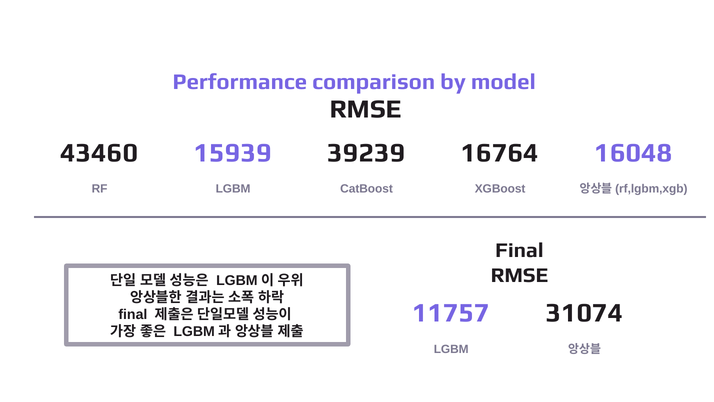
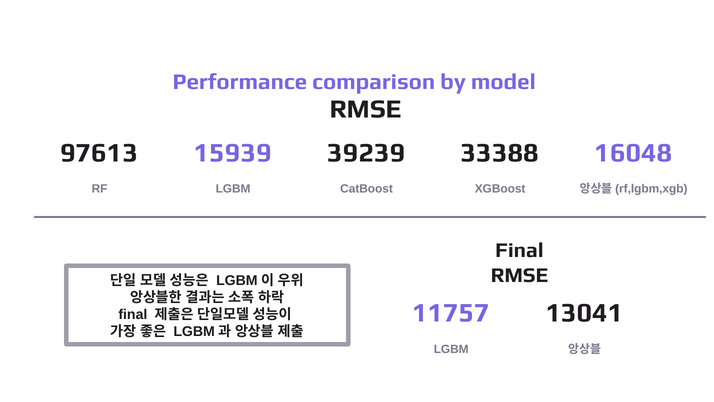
43460: 43460 -> 97613 (99, 153)
16764: 16764 -> 33388 (500, 153)
31074: 31074 -> 13041 (584, 313)
